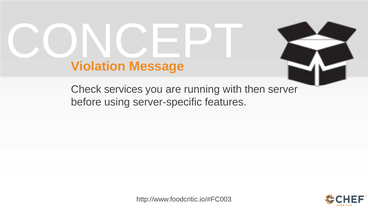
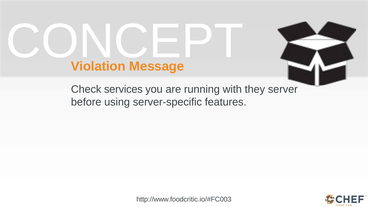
then: then -> they (255, 89)
